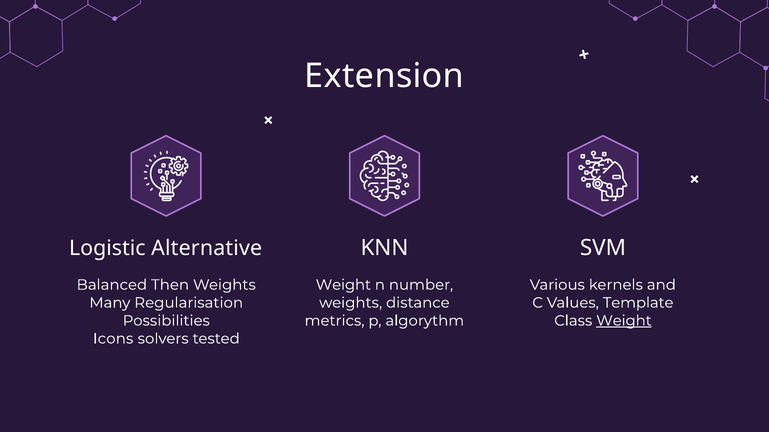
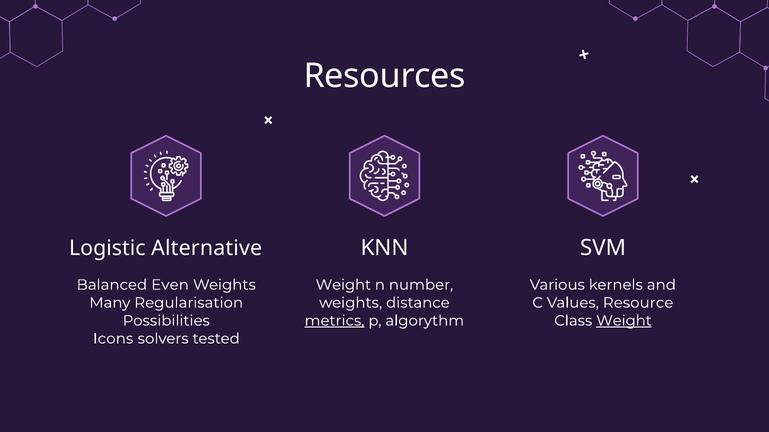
Extension: Extension -> Resources (385, 76)
Then: Then -> Even (170, 285)
Template: Template -> Resource (638, 303)
metrics underline: none -> present (335, 321)
